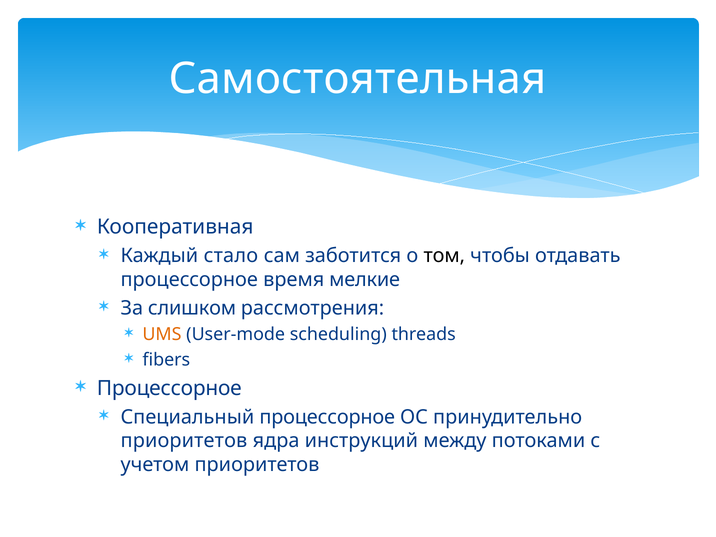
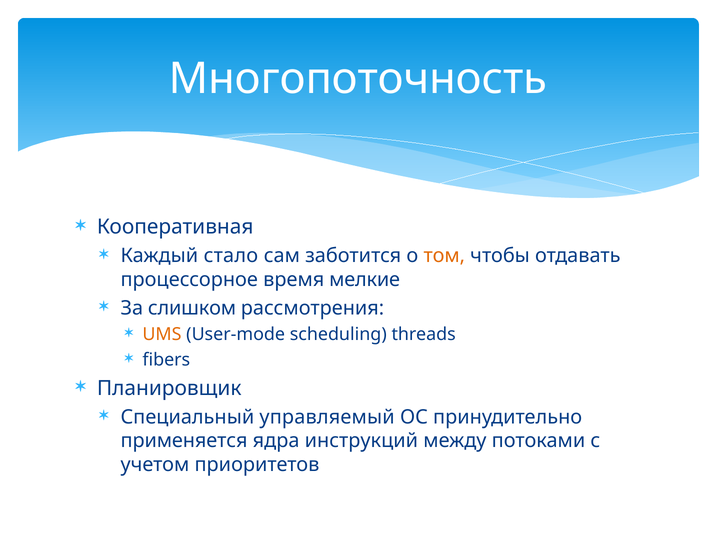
Самостоятельная: Самостоятельная -> Многопоточность (358, 79)
том colour: black -> orange (444, 256)
Процессорное: Процессорное -> Планировщик (169, 388)
Специальный процессорное: процессорное -> управляемый (327, 417)
приоритетов: приоритетов -> применяется (184, 441)
